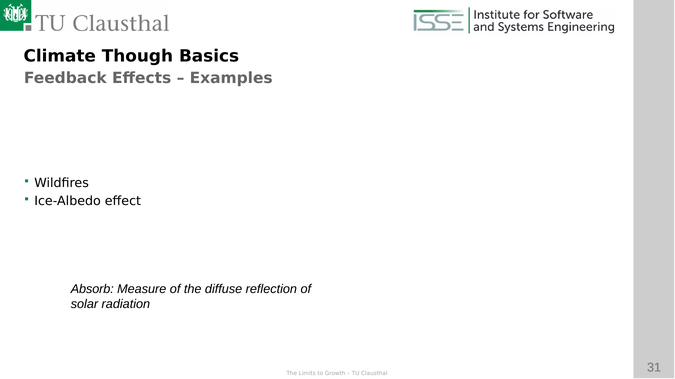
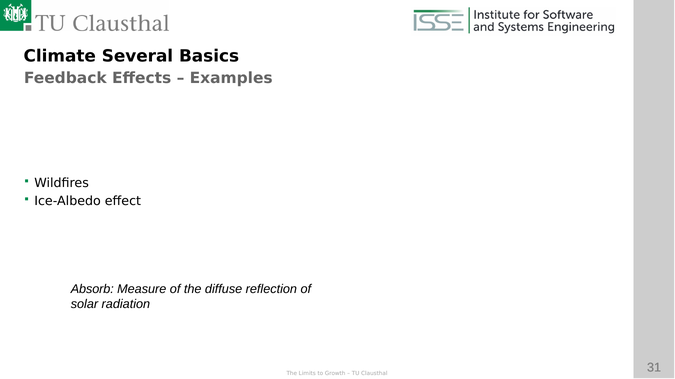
Though: Though -> Several (137, 56)
